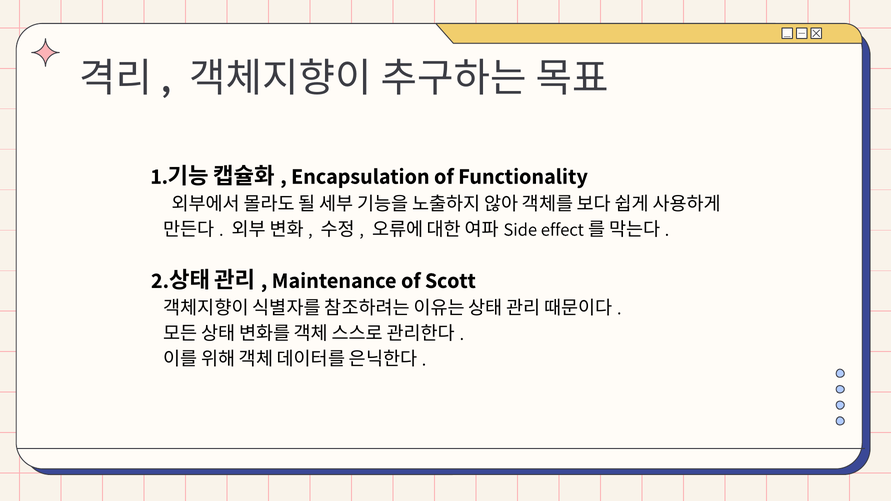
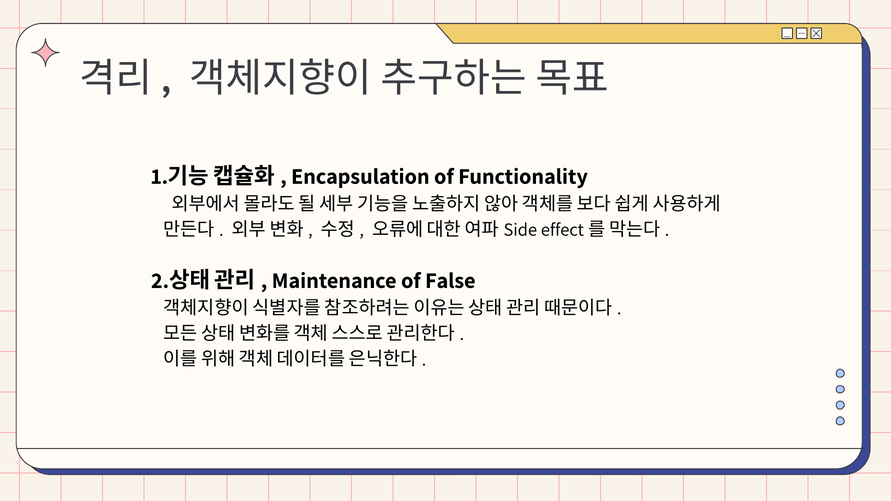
Scott: Scott -> False (450, 281)
